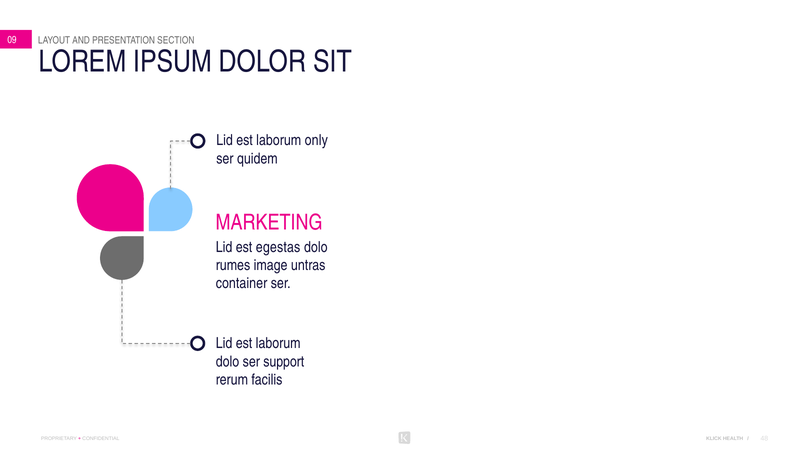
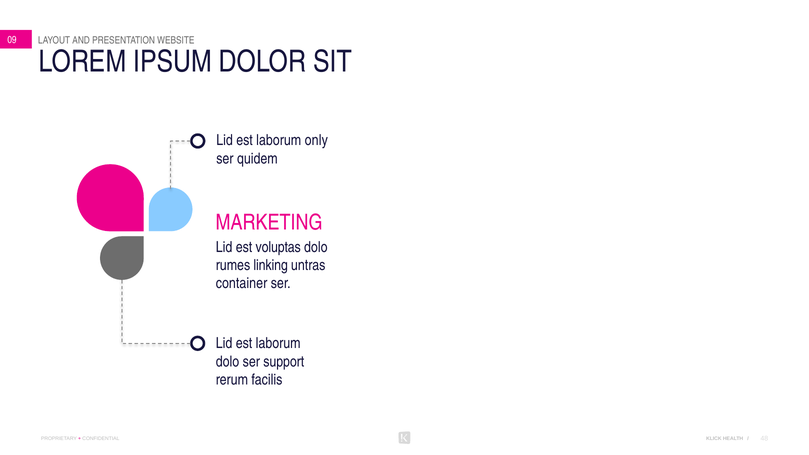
SECTION: SECTION -> WEBSITE (176, 41)
egestas: egestas -> voluptas (278, 247)
image: image -> linking (271, 265)
